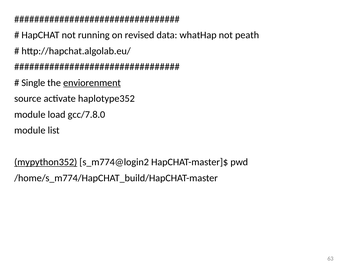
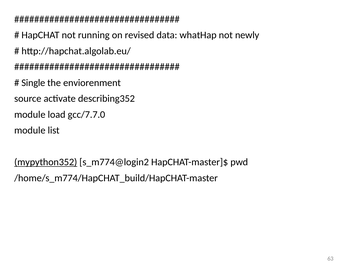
peath: peath -> newly (247, 35)
enviorenment underline: present -> none (92, 83)
haplotype352: haplotype352 -> describing352 (106, 99)
gcc/7.8.0: gcc/7.8.0 -> gcc/7.7.0 (86, 115)
